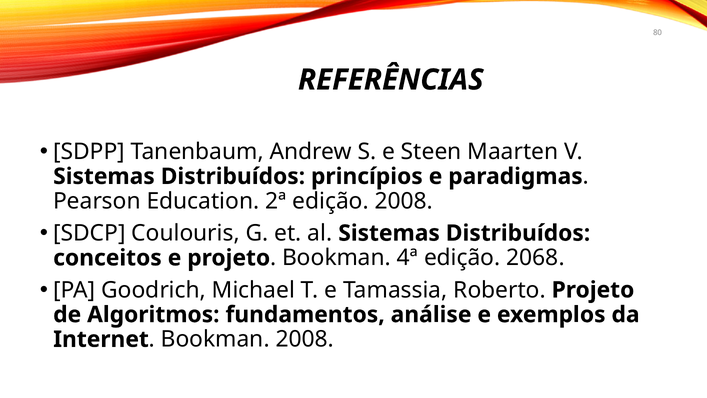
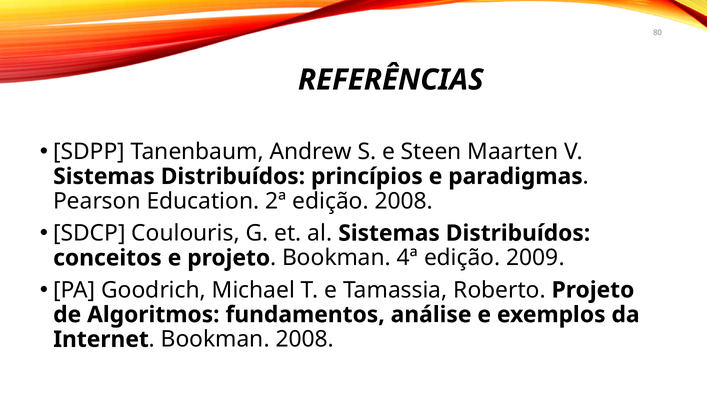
2068: 2068 -> 2009 (535, 258)
